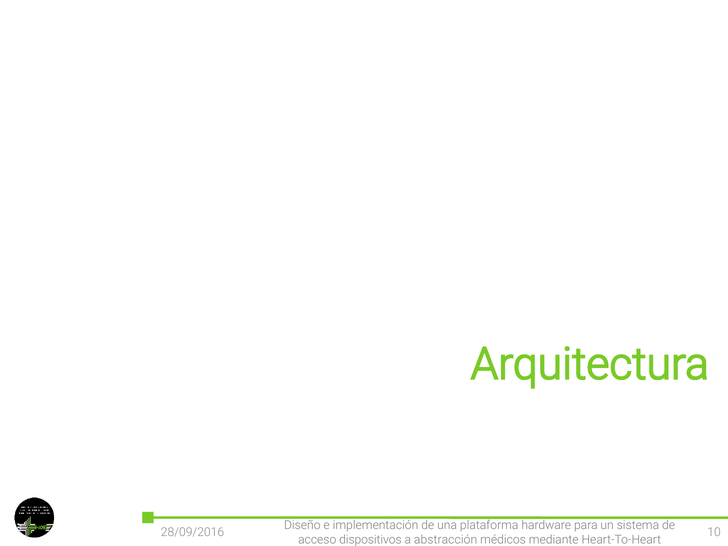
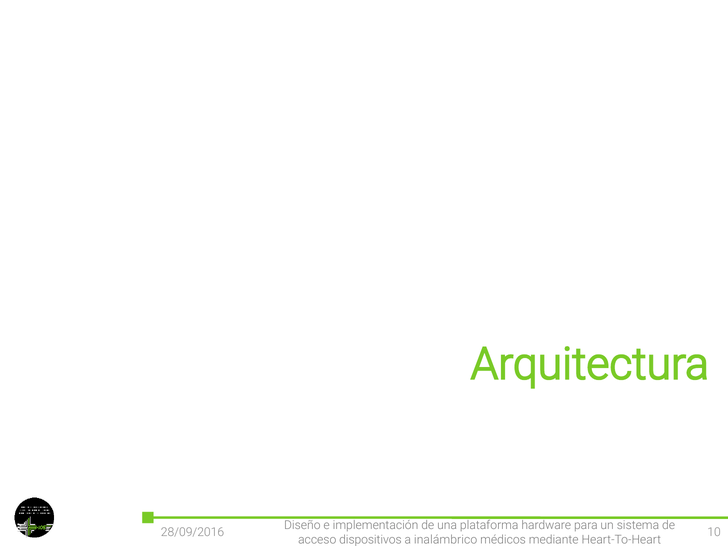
abstracción: abstracción -> inalámbrico (446, 540)
